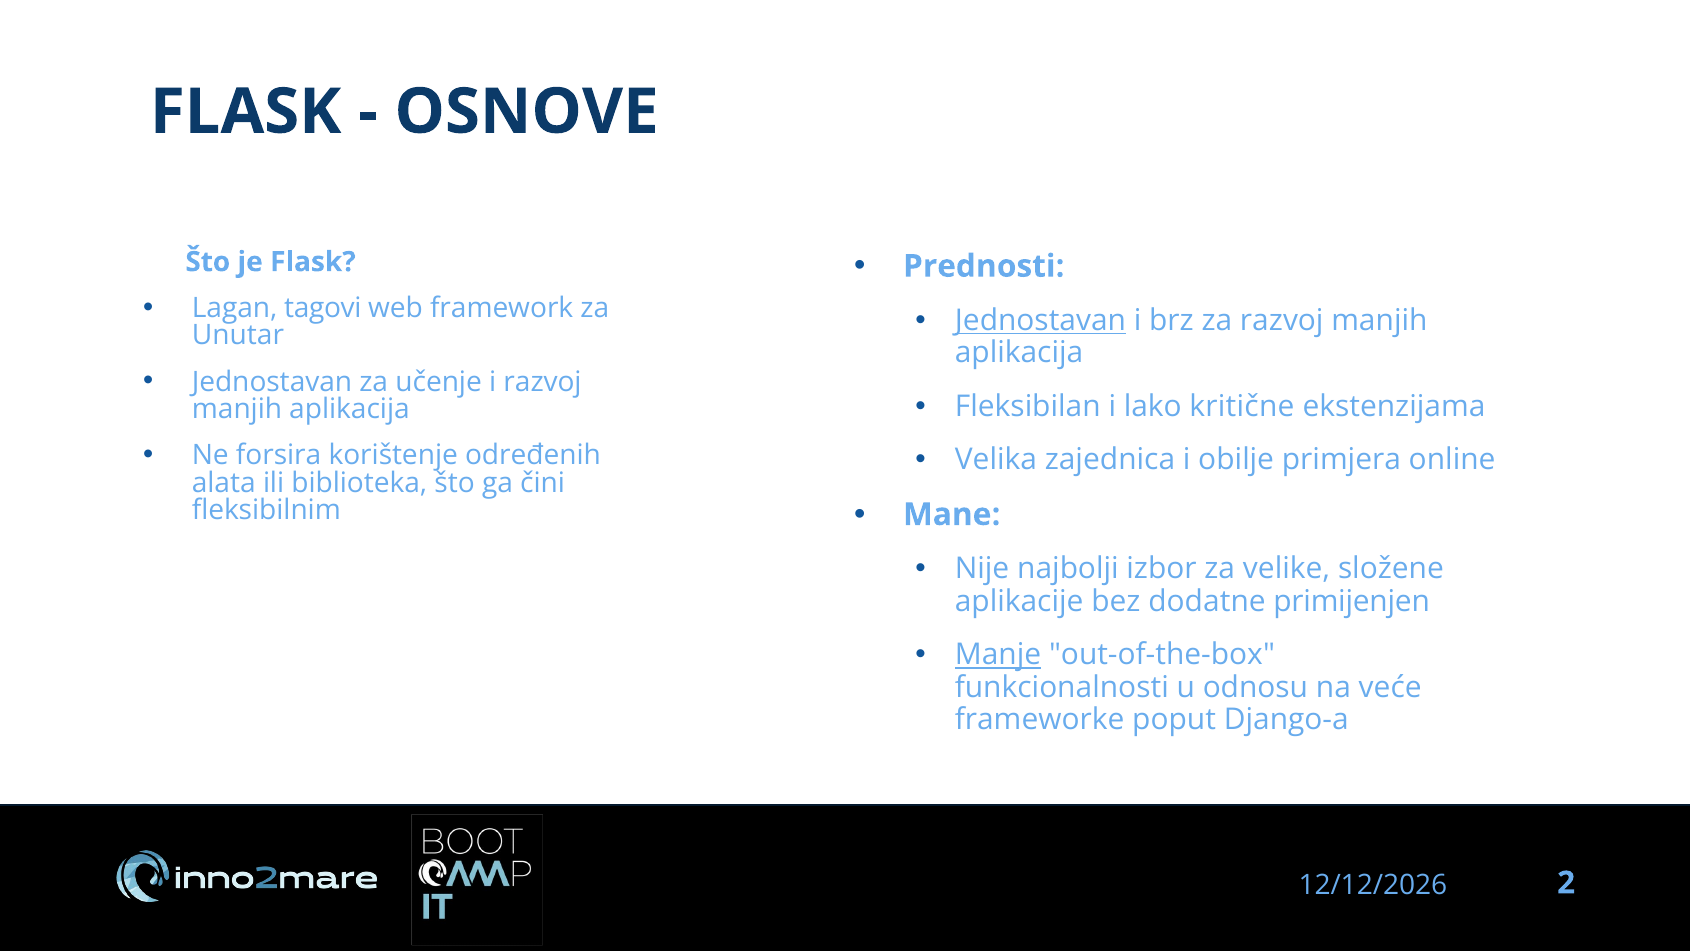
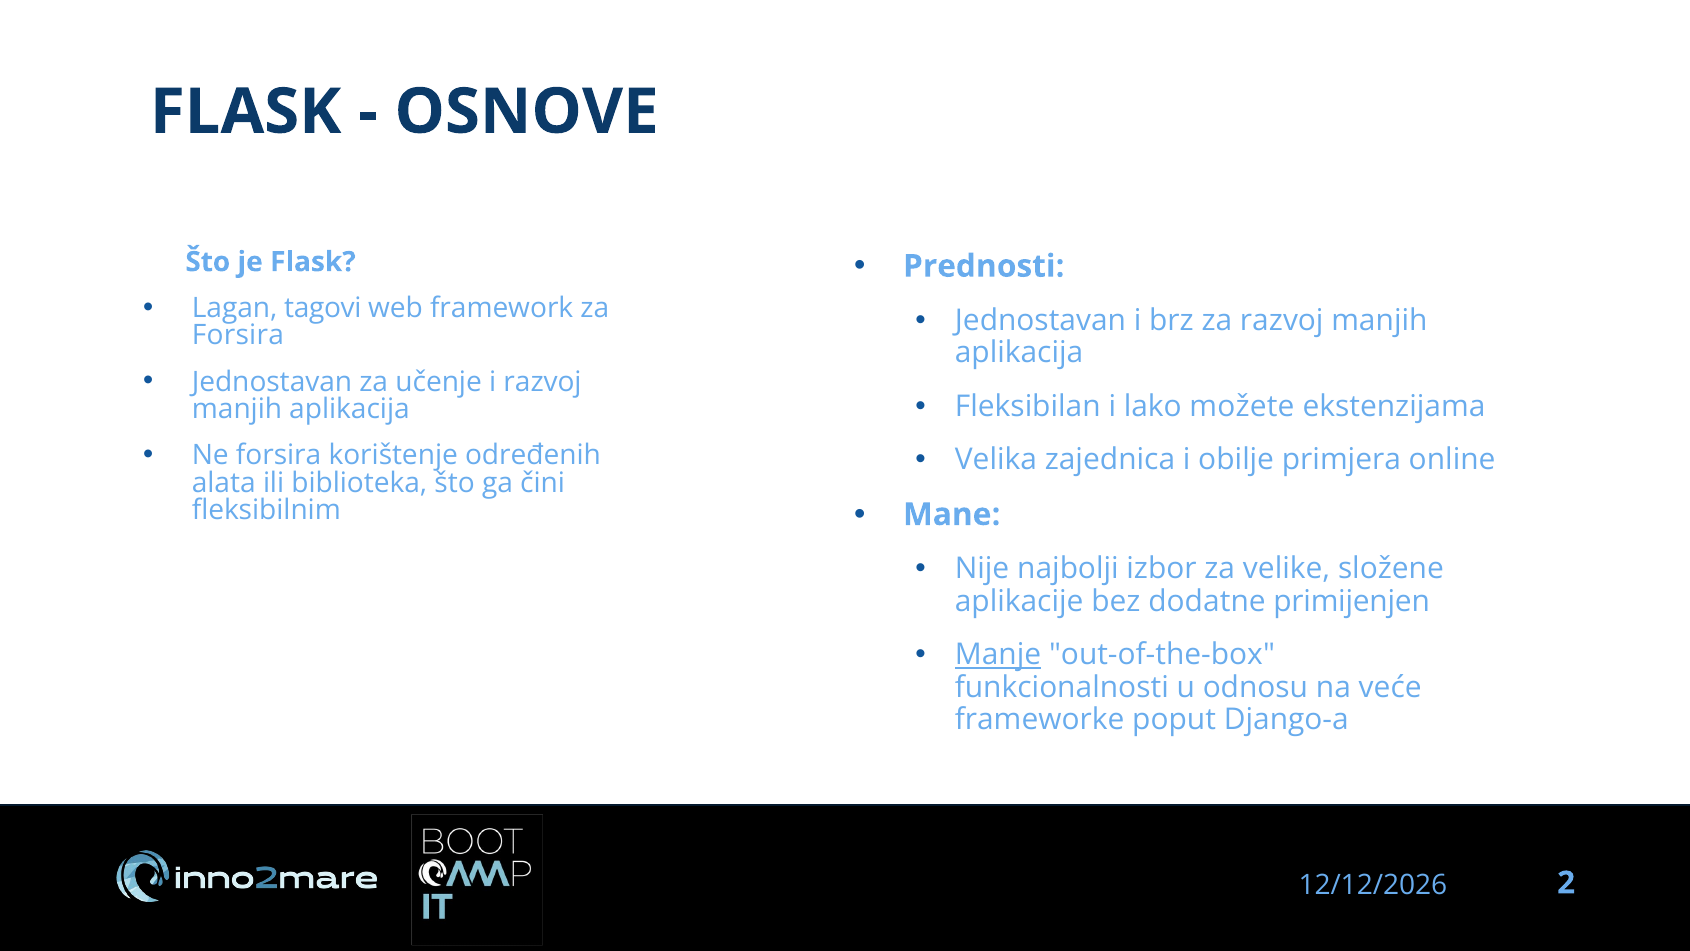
Jednostavan underline: present -> none (1040, 321)
Unutar: Unutar -> Forsira (238, 335)
kritične: kritične -> možete (1242, 406)
